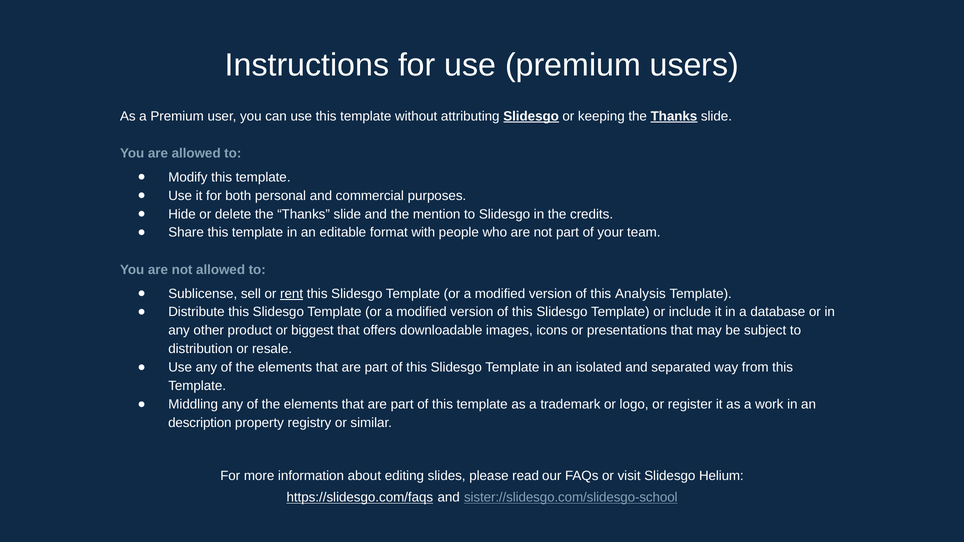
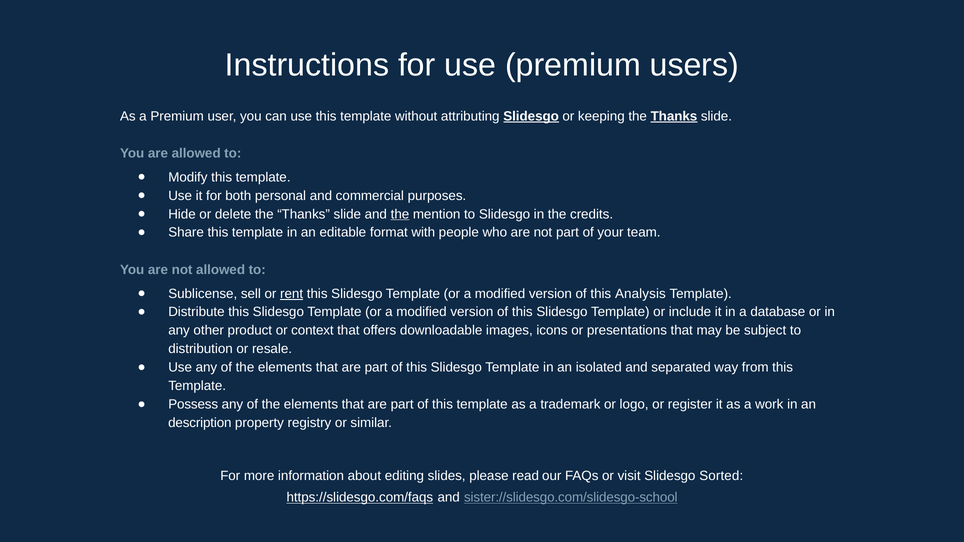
the underline: none -> present (400, 214)
biggest: biggest -> context (312, 331)
Middling: Middling -> Possess (193, 405)
Helium: Helium -> Sorted (721, 476)
